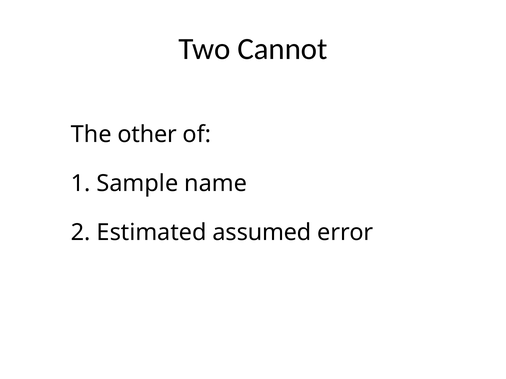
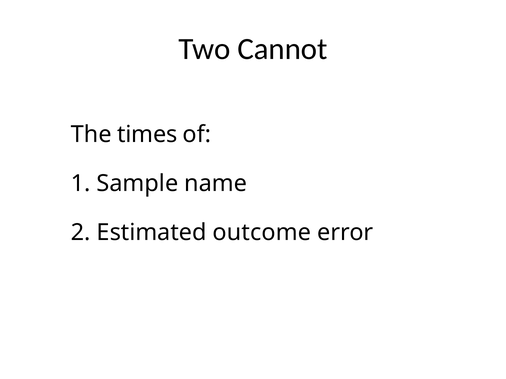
other: other -> times (147, 135)
assumed: assumed -> outcome (262, 233)
